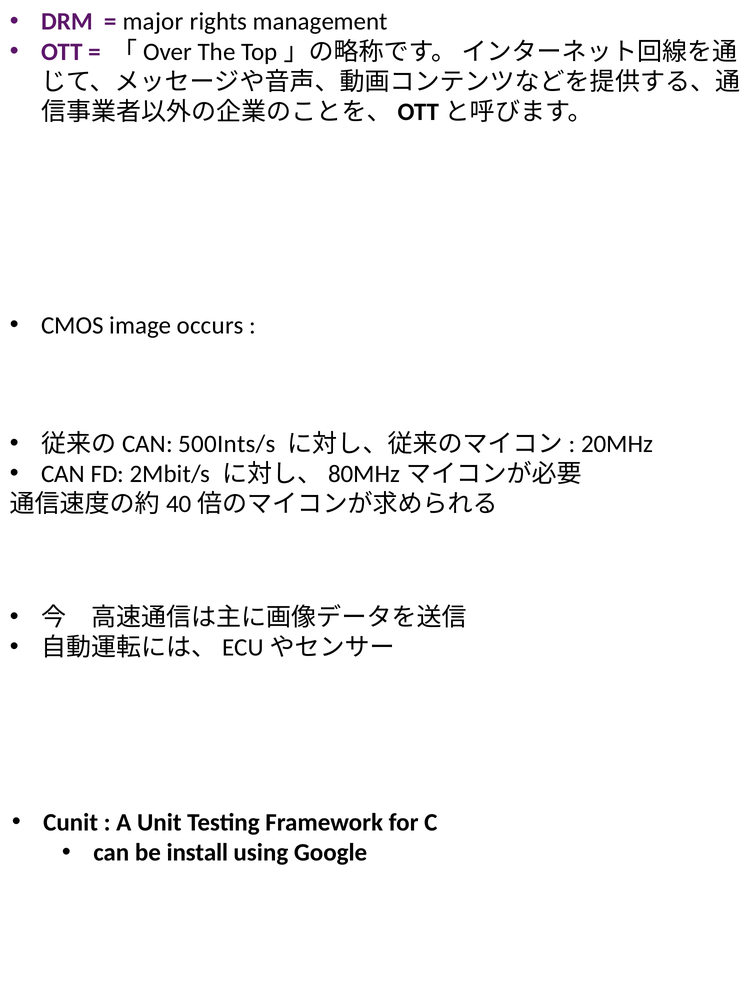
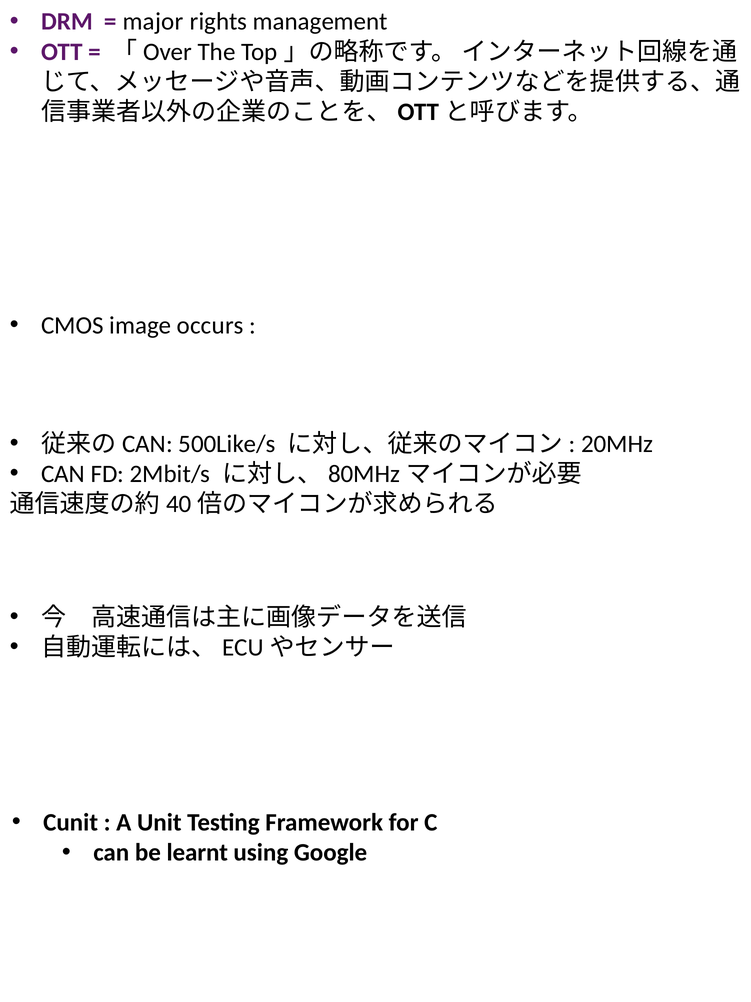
500Ints/s: 500Ints/s -> 500Like/s (227, 443)
install: install -> learnt (197, 852)
